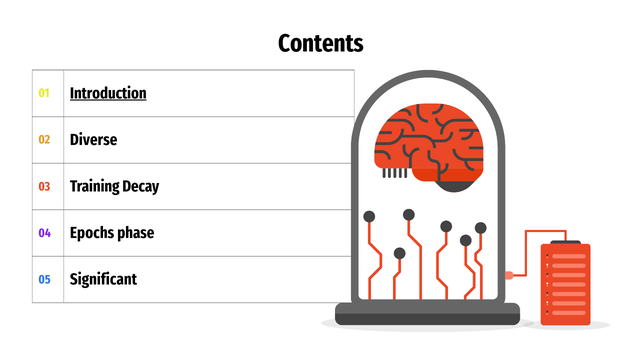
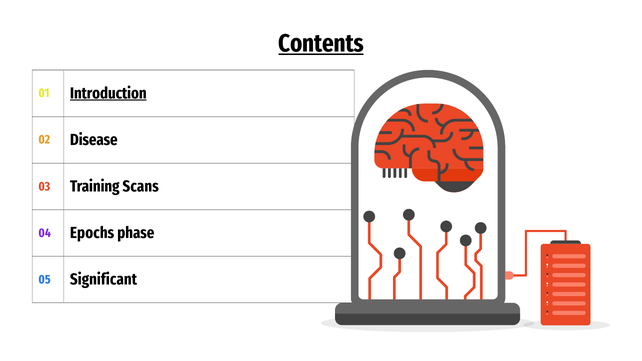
Contents underline: none -> present (321, 44)
Diverse: Diverse -> Disease (94, 140)
Decay: Decay -> Scans (141, 187)
